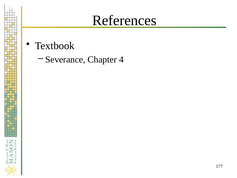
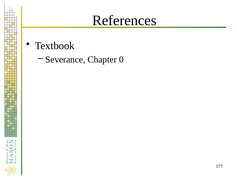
4: 4 -> 0 (121, 59)
